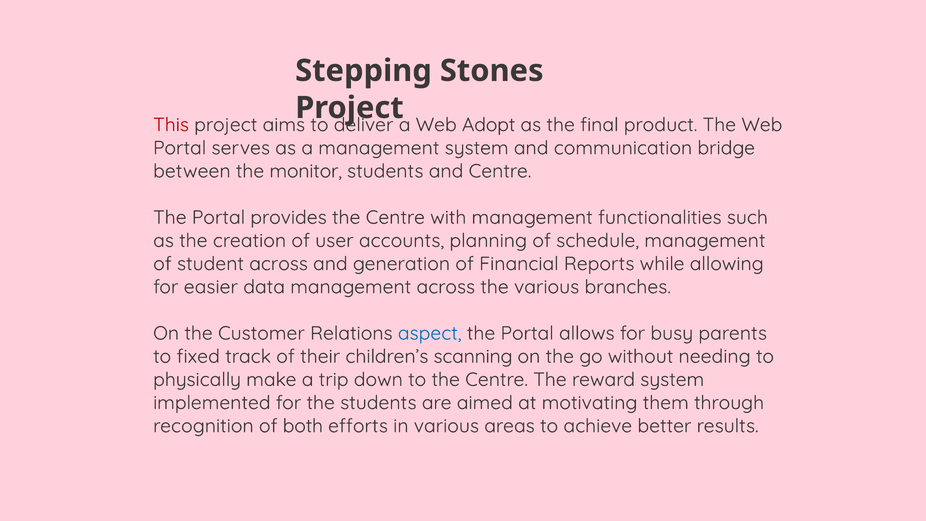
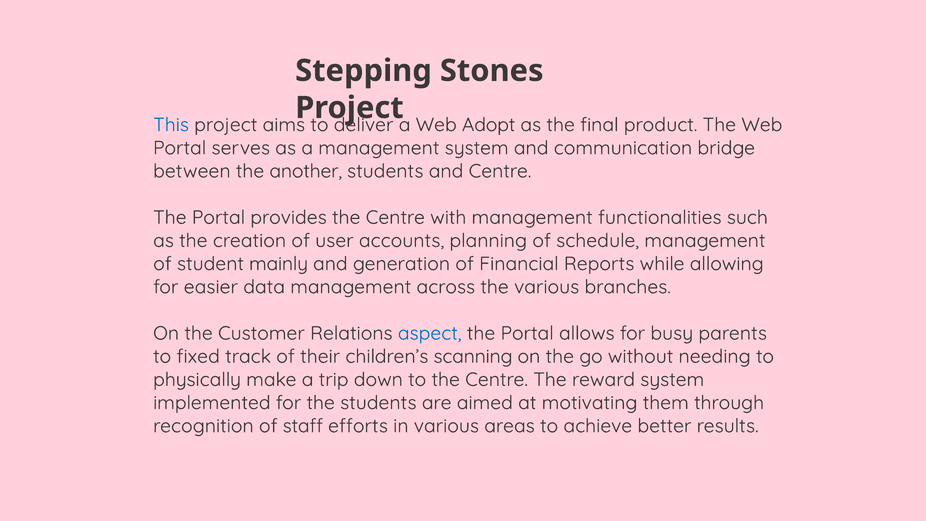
This colour: red -> blue (171, 125)
monitor: monitor -> another (306, 171)
student across: across -> mainly (279, 264)
both: both -> staff (303, 426)
